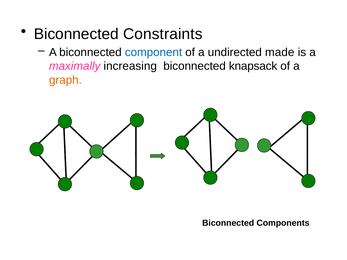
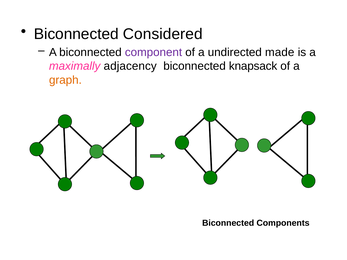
Constraints: Constraints -> Considered (163, 34)
component colour: blue -> purple (153, 52)
increasing: increasing -> adjacency (130, 66)
